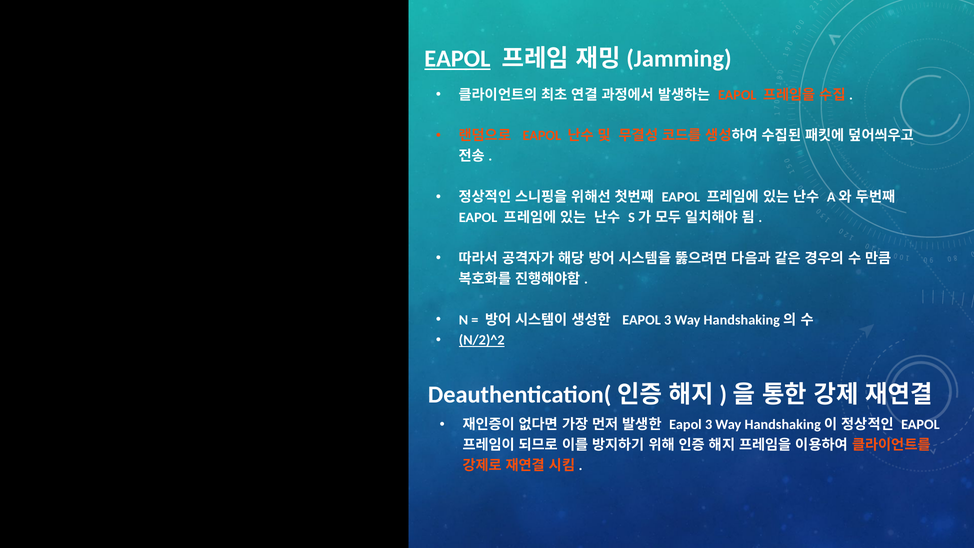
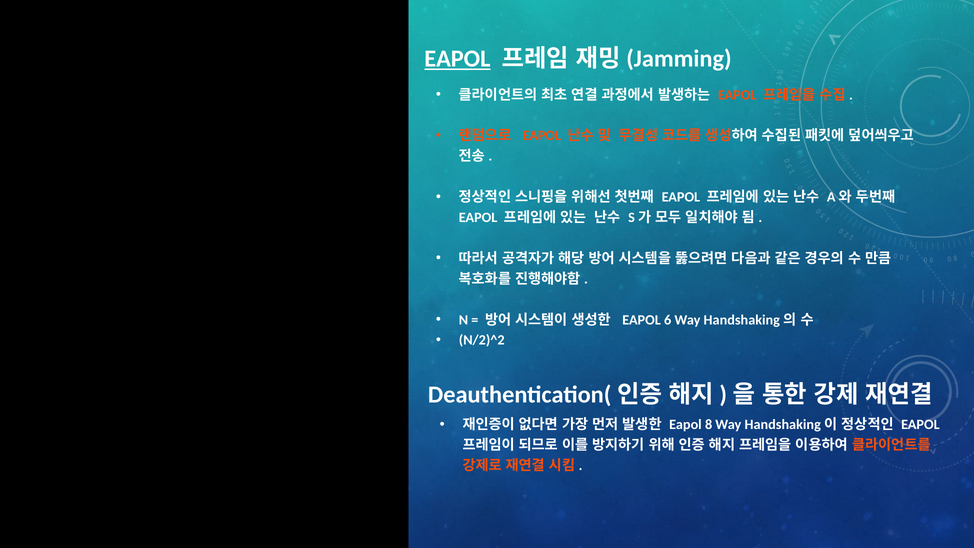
3: 3 -> 6 (668, 320)
N/2)^2 underline: present -> none (482, 340)
3: 3 -> 8 (709, 424)
